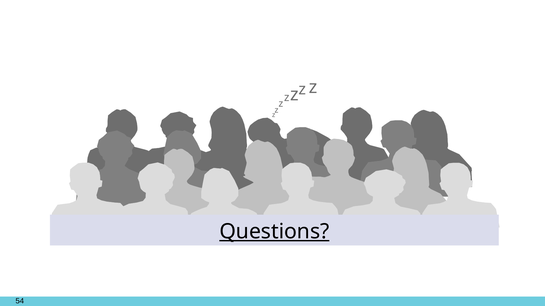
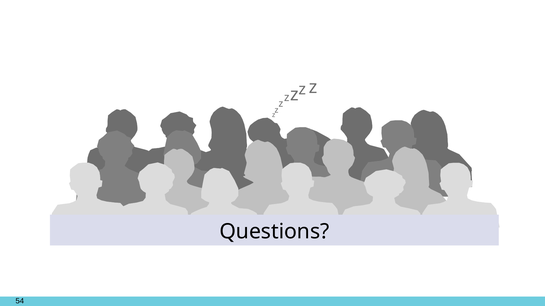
Questions underline: present -> none (274, 232)
